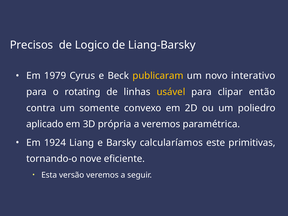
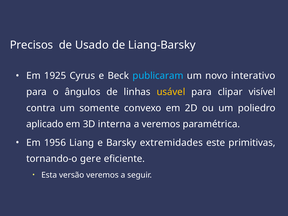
Logico: Logico -> Usado (92, 45)
1979: 1979 -> 1925 (55, 76)
publicaram colour: yellow -> light blue (158, 76)
rotating: rotating -> ângulos (83, 92)
então: então -> visível (262, 92)
própria: própria -> interna (115, 124)
1924: 1924 -> 1956 (55, 143)
calcularíamos: calcularíamos -> extremidades (171, 143)
nove: nove -> gere (91, 159)
